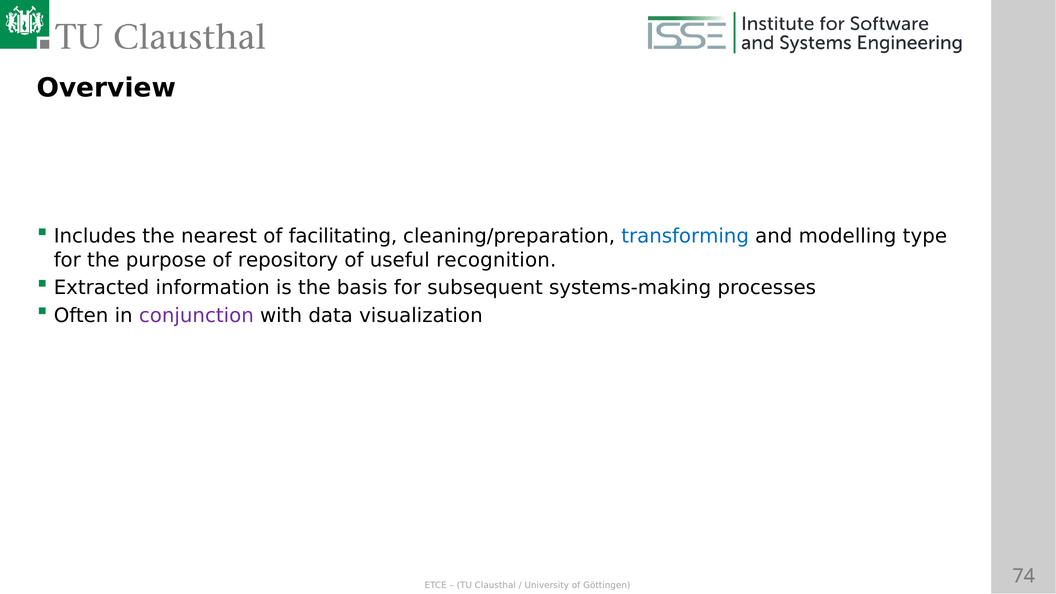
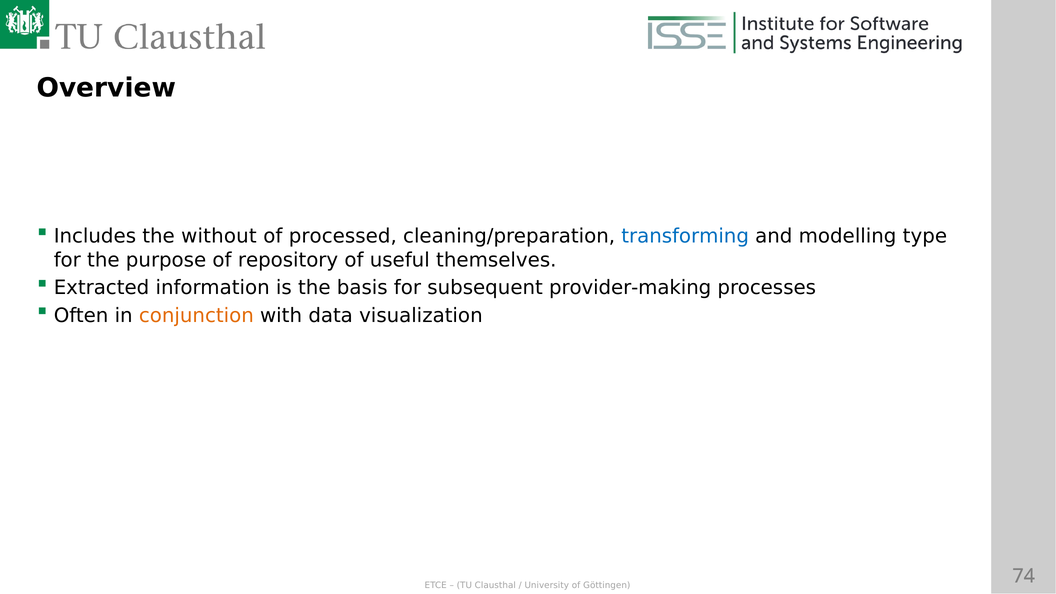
nearest: nearest -> without (219, 236)
facilitating: facilitating -> processed (343, 236)
recognition: recognition -> themselves (496, 260)
systems-making: systems-making -> provider-making (630, 288)
conjunction colour: purple -> orange (196, 316)
